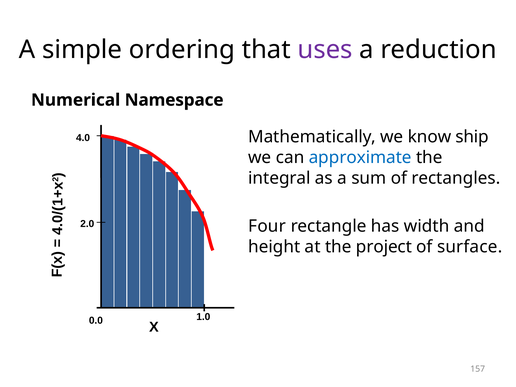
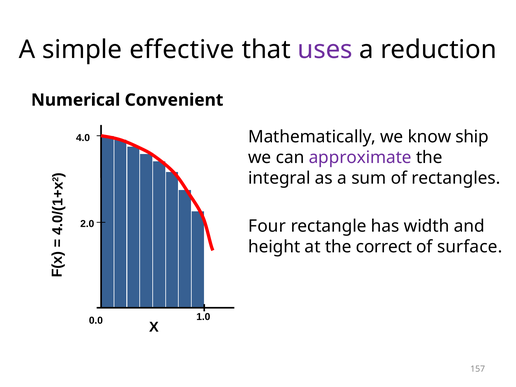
ordering: ordering -> effective (182, 50)
Namespace: Namespace -> Convenient (174, 100)
approximate colour: blue -> purple (360, 157)
project: project -> correct (384, 247)
